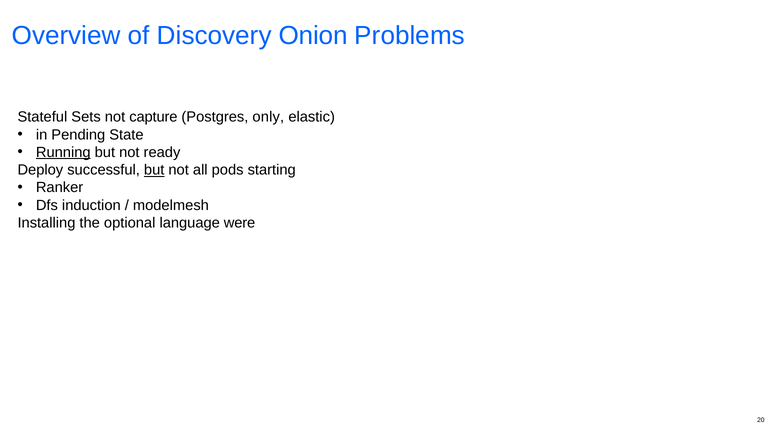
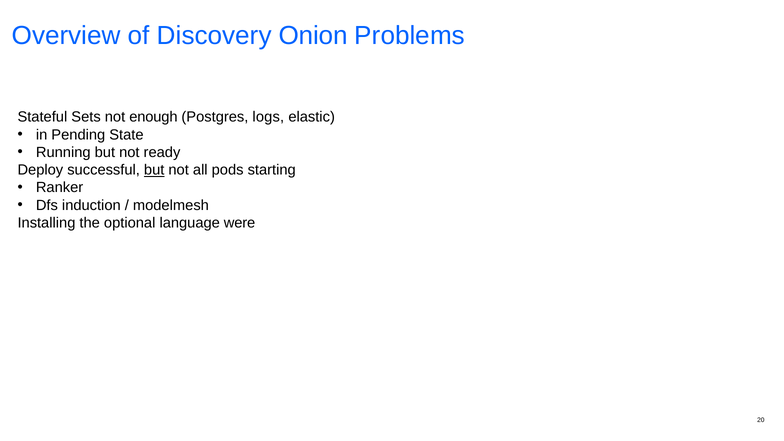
capture: capture -> enough (153, 117)
only: only -> logs (268, 117)
Running underline: present -> none (63, 152)
